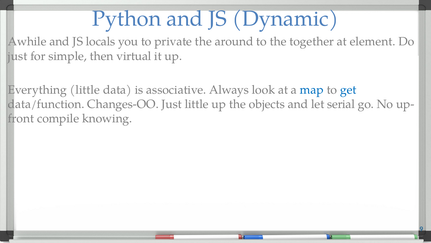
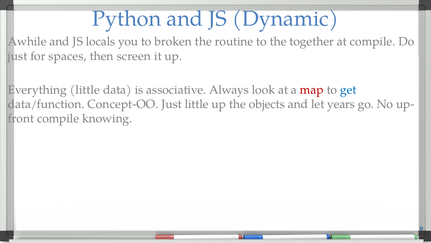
private: private -> broken (173, 42)
around: around -> routine (234, 42)
at element: element -> compile (373, 42)
simple: simple -> spaces (68, 56)
virtual: virtual -> screen (134, 56)
map colour: blue -> red (312, 90)
Changes-OO: Changes-OO -> Concept-OO (123, 104)
serial: serial -> years (341, 104)
